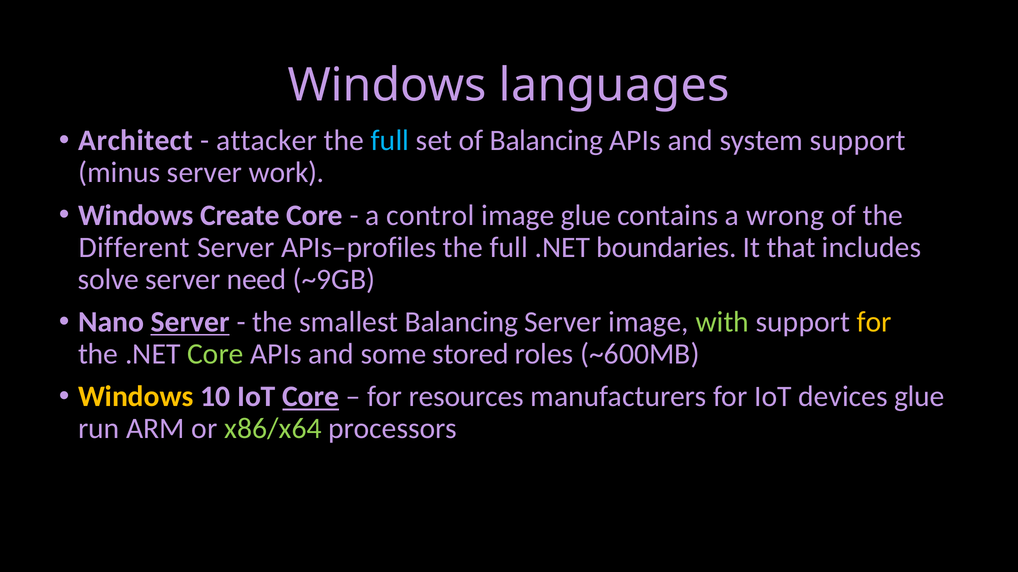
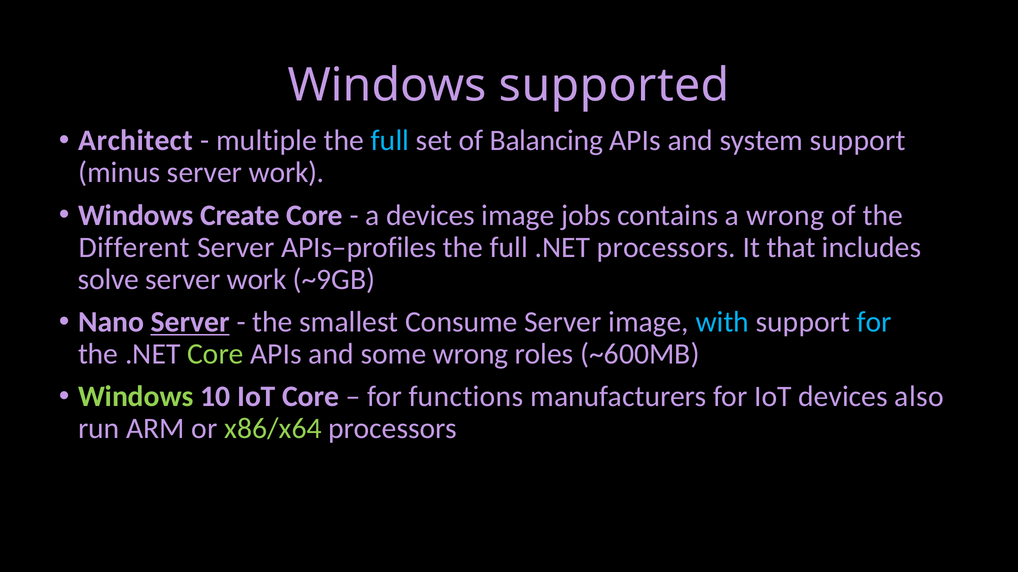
languages: languages -> supported (614, 86)
attacker: attacker -> multiple (267, 141)
a control: control -> devices (431, 216)
image glue: glue -> jobs (586, 216)
.NET boundaries: boundaries -> processors (666, 248)
need: need -> work (257, 280)
smallest Balancing: Balancing -> Consume (461, 322)
with colour: light green -> light blue (722, 322)
for colour: yellow -> light blue (874, 322)
some stored: stored -> wrong (471, 354)
Windows colour: yellow -> light green (136, 397)
Core underline: present -> none (311, 397)
resources: resources -> functions (466, 397)
devices glue: glue -> also (919, 397)
